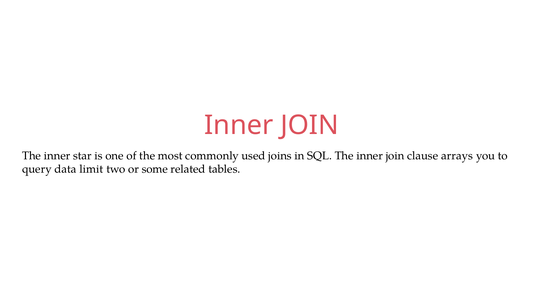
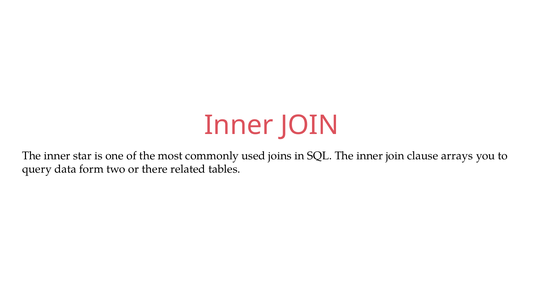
limit: limit -> form (91, 169)
some: some -> there (155, 169)
